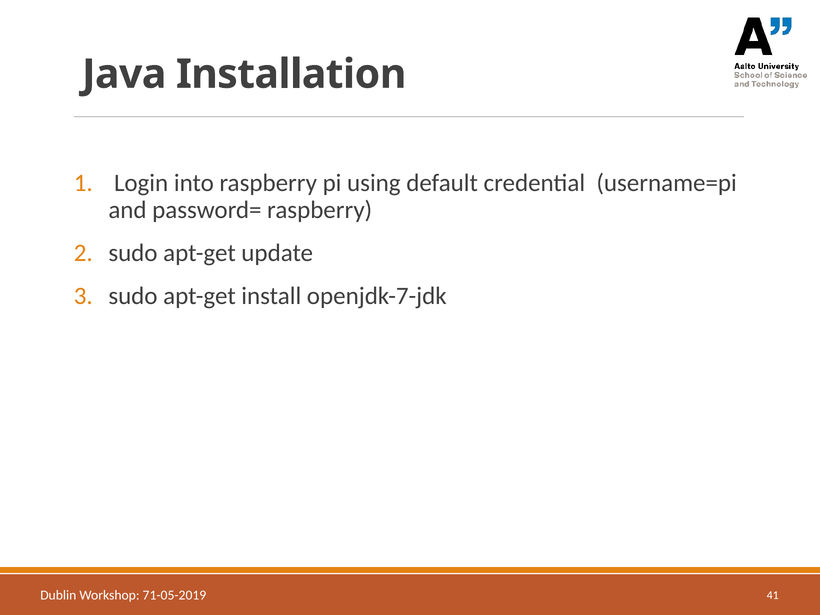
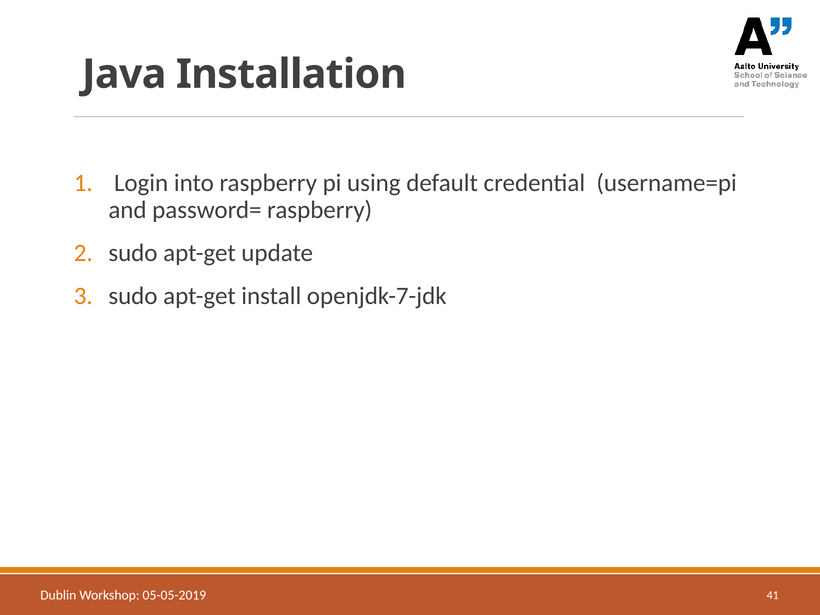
71-05-2019: 71-05-2019 -> 05-05-2019 (174, 595)
